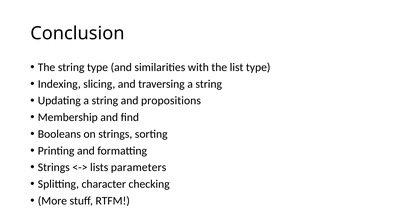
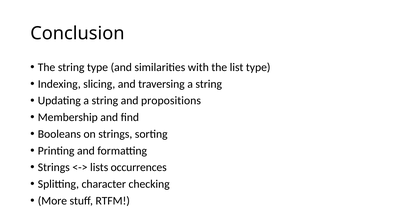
parameters: parameters -> occurrences (139, 167)
